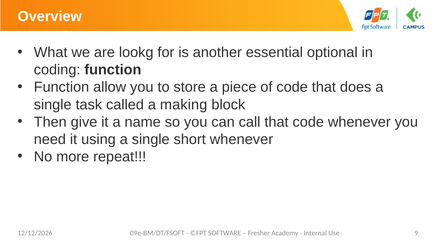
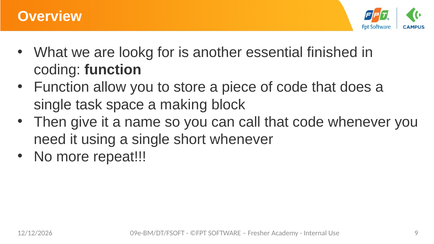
optional: optional -> finished (332, 53)
called: called -> space (125, 105)
